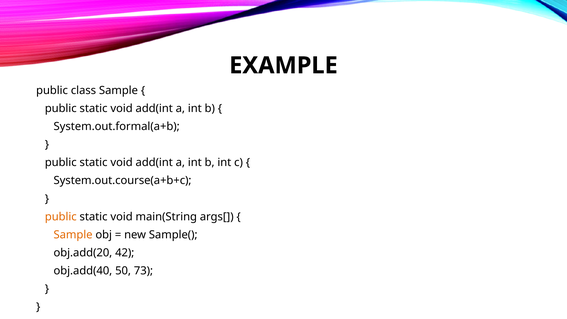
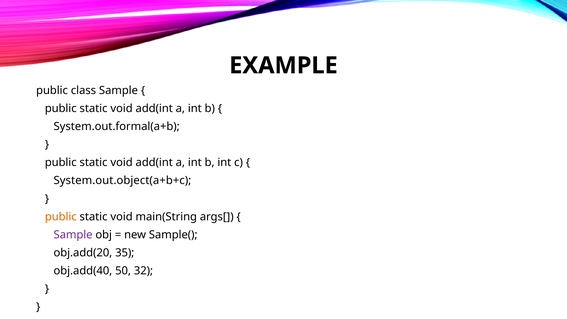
System.out.course(a+b+c: System.out.course(a+b+c -> System.out.object(a+b+c (122, 181)
Sample colour: orange -> purple (73, 235)
42: 42 -> 35 (125, 253)
73: 73 -> 32 (143, 271)
